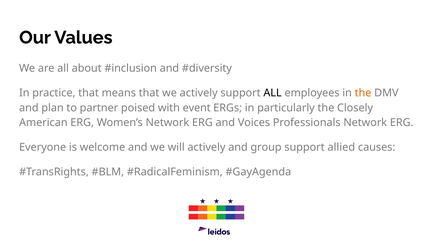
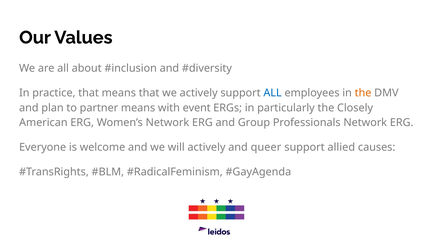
ALL colour: black -> blue (273, 93)
partner poised: poised -> means (138, 108)
Voices: Voices -> Group (254, 123)
group: group -> queer (266, 147)
